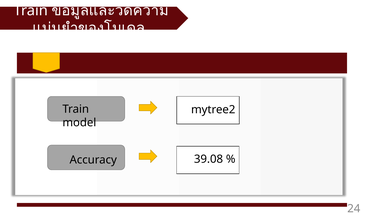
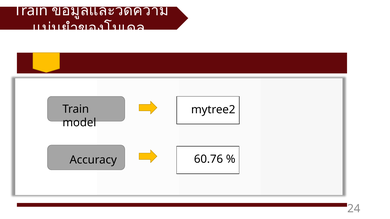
39.08: 39.08 -> 60.76 (208, 159)
